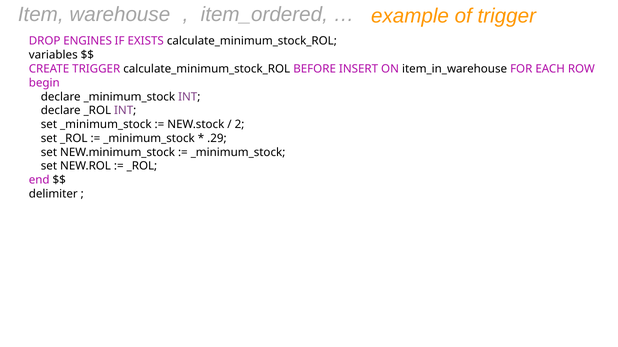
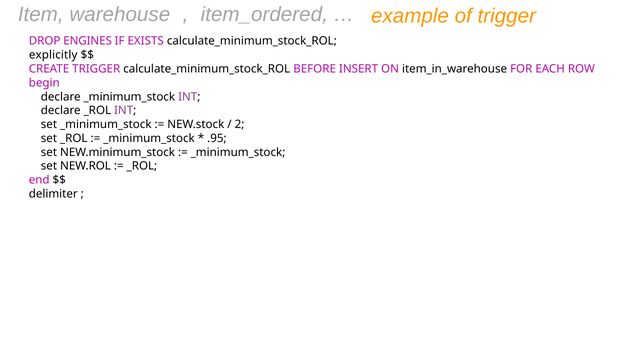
variables: variables -> explicitly (53, 55)
.29: .29 -> .95 (217, 139)
